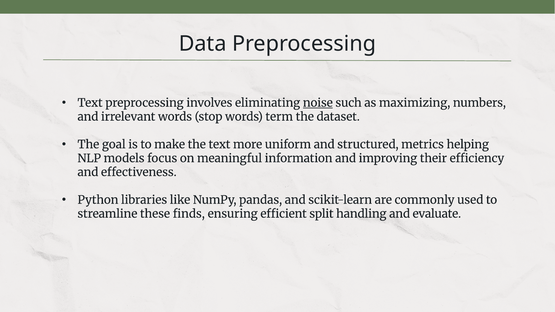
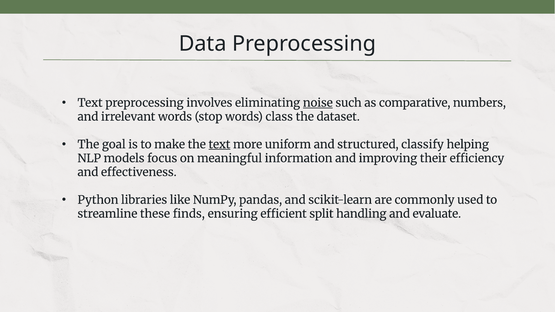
maximizing: maximizing -> comparative (415, 103)
term: term -> class (279, 117)
text underline: none -> present (219, 145)
metrics: metrics -> classify (422, 145)
